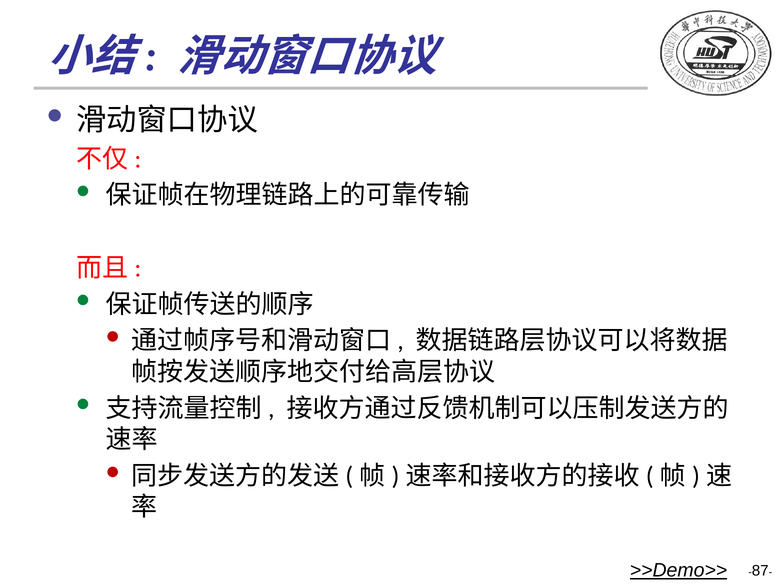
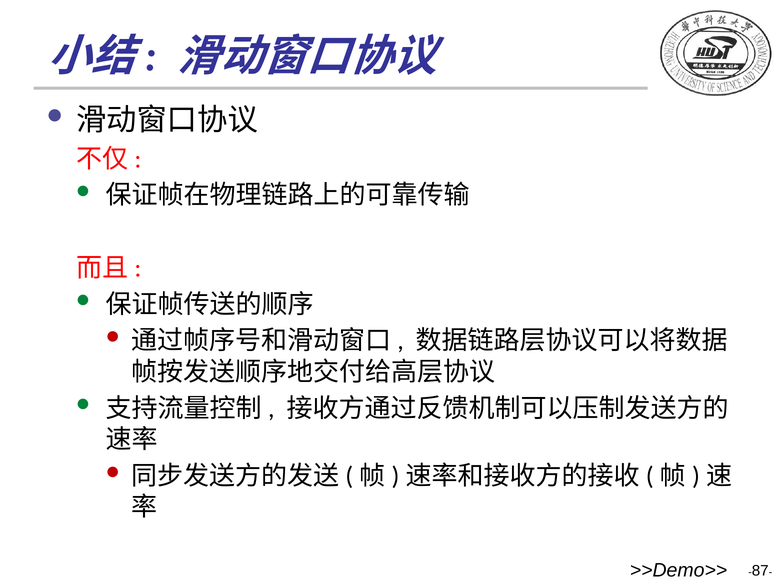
>>Demo>> underline: present -> none (679, 570)
